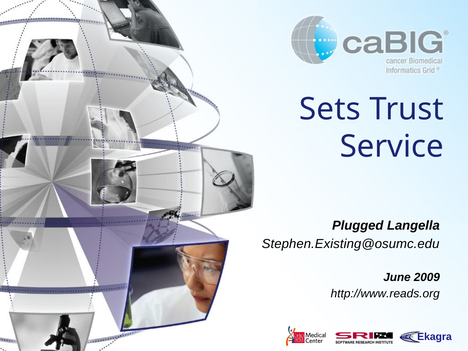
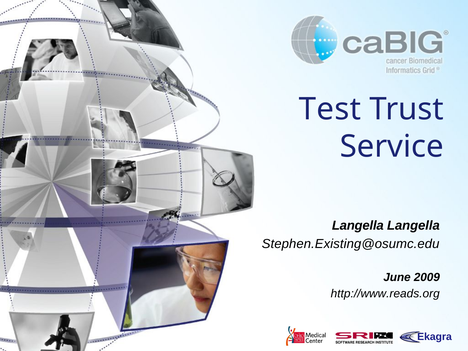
Sets: Sets -> Test (330, 109)
Plugged: Plugged -> Langella (358, 226)
